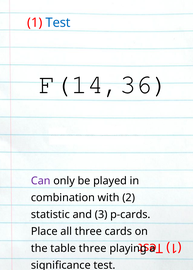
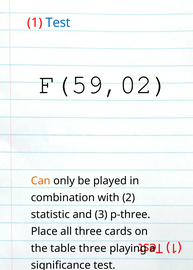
F(14,36: F(14,36 -> F(59,02 (104, 84)
Can colour: purple -> orange (41, 180)
p-cards: p-cards -> p-three (130, 214)
